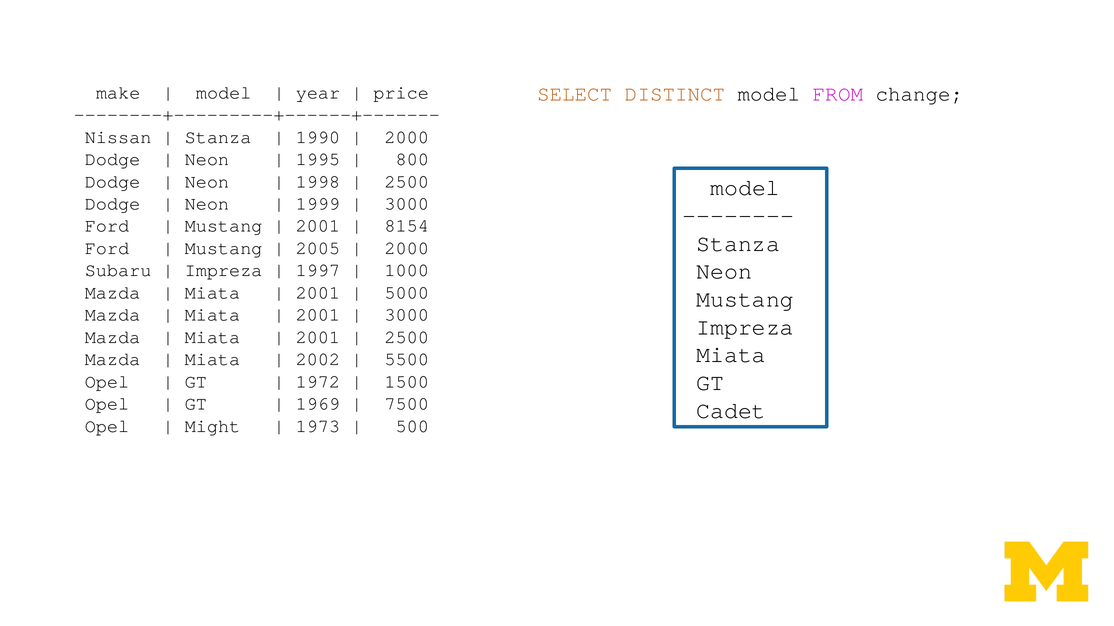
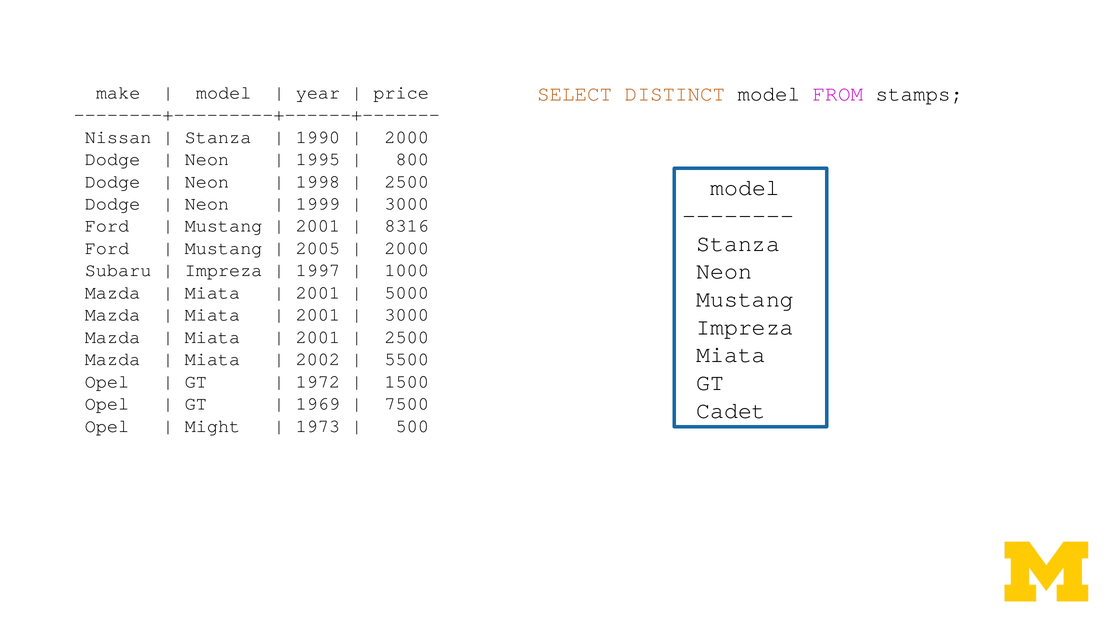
change: change -> stamps (919, 94)
8154: 8154 -> 8316 (407, 226)
